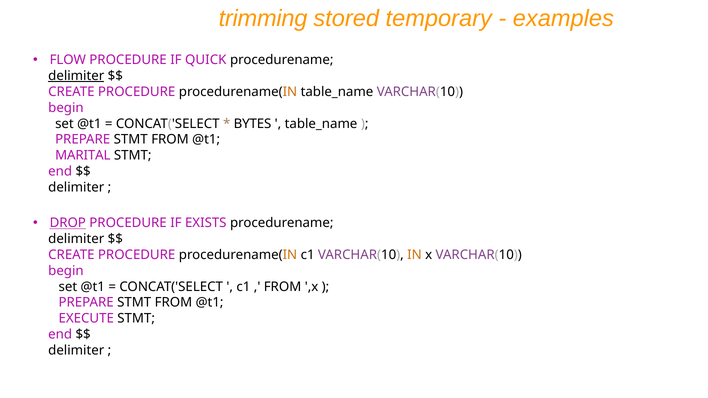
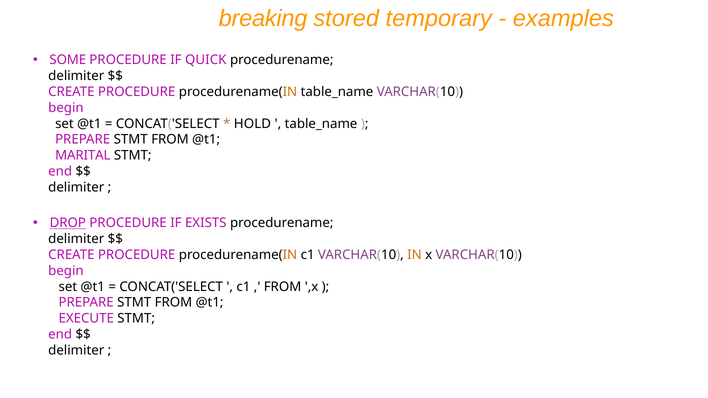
trimming: trimming -> breaking (263, 18)
FLOW: FLOW -> SOME (68, 60)
delimiter underline: present -> none (76, 76)
BYTES: BYTES -> HOLD (252, 124)
